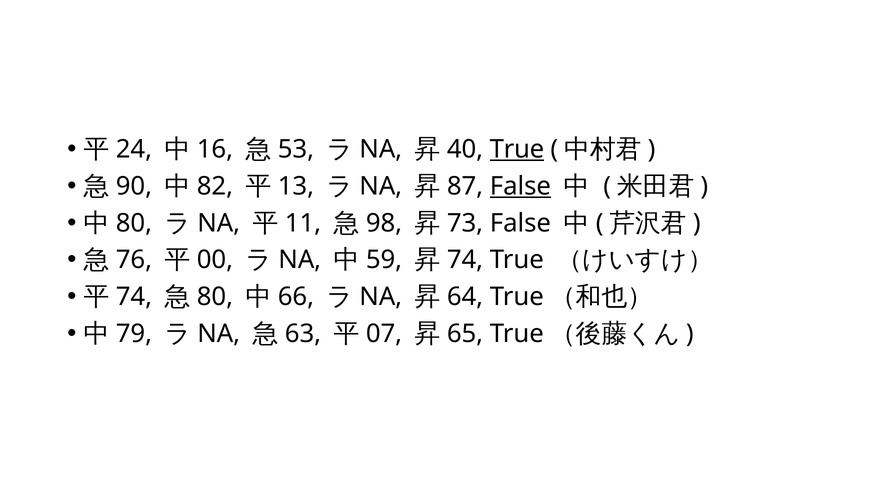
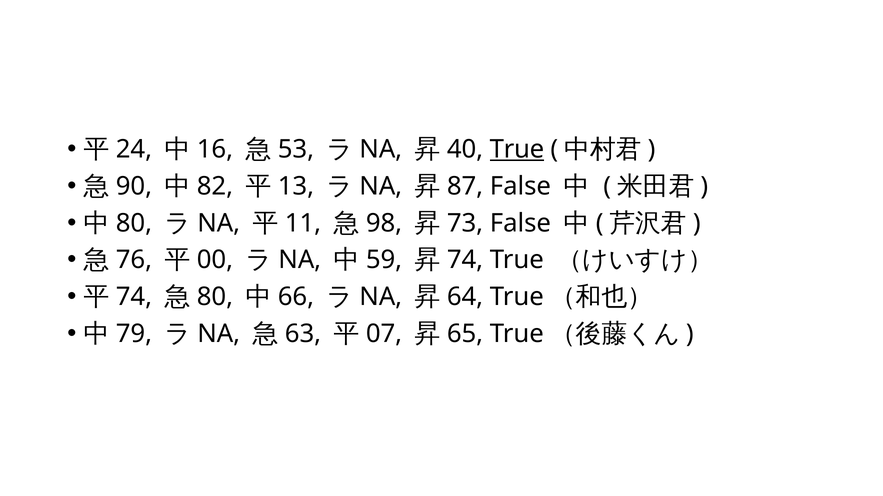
False underline: present -> none (520, 186)
